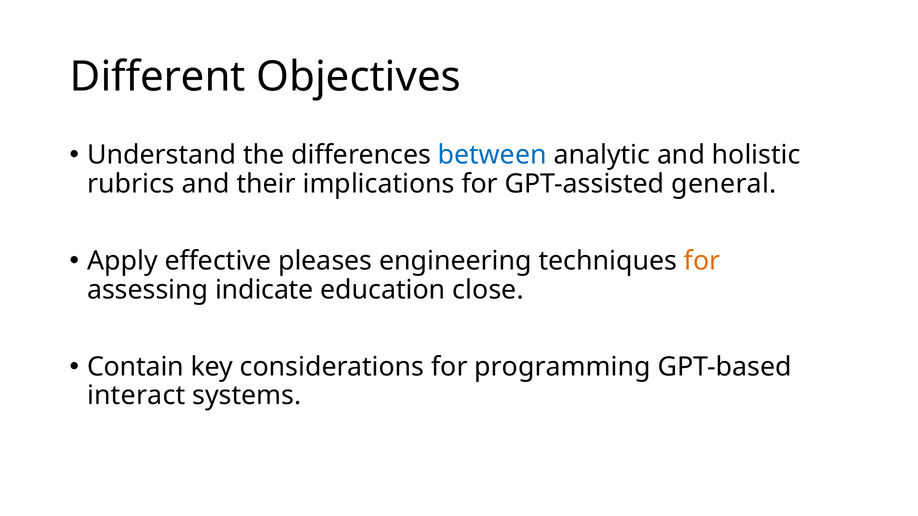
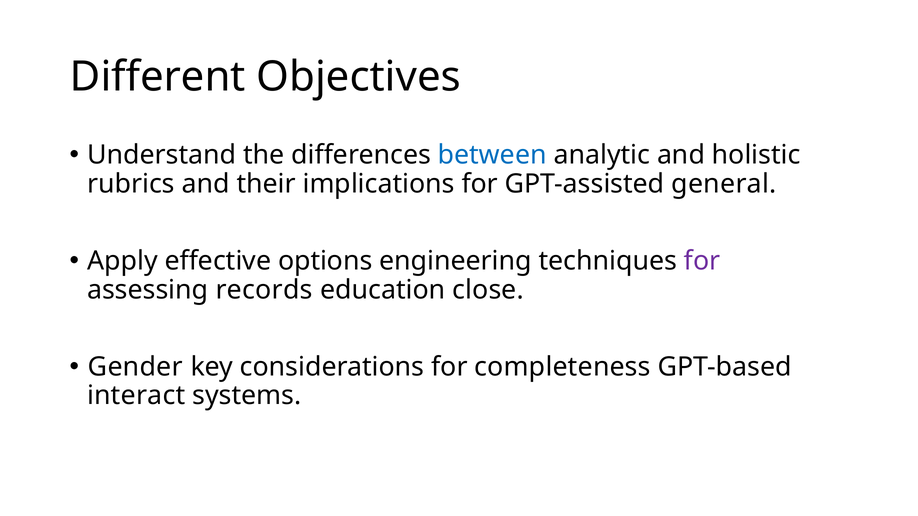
pleases: pleases -> options (325, 261)
for colour: orange -> purple (702, 261)
indicate: indicate -> records (264, 290)
Contain: Contain -> Gender (135, 367)
programming: programming -> completeness (563, 367)
